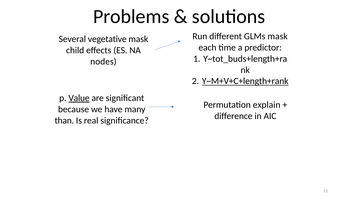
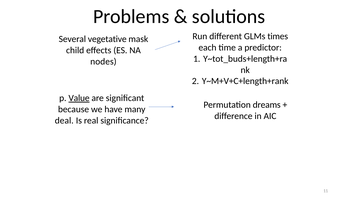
GLMs mask: mask -> times (278, 36)
Y~M+V+C+length+rank underline: present -> none (245, 81)
explain: explain -> dreams (267, 105)
than: than -> deal (64, 120)
